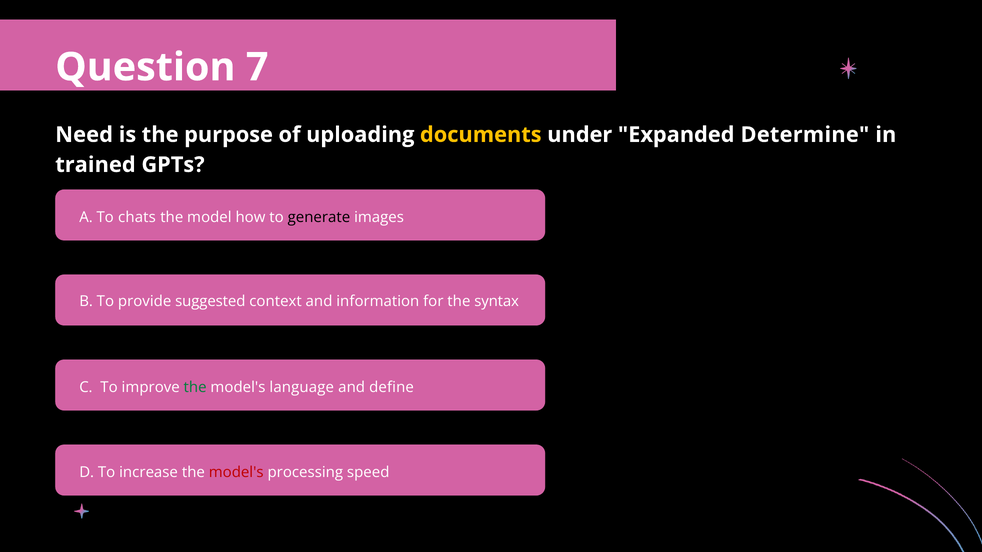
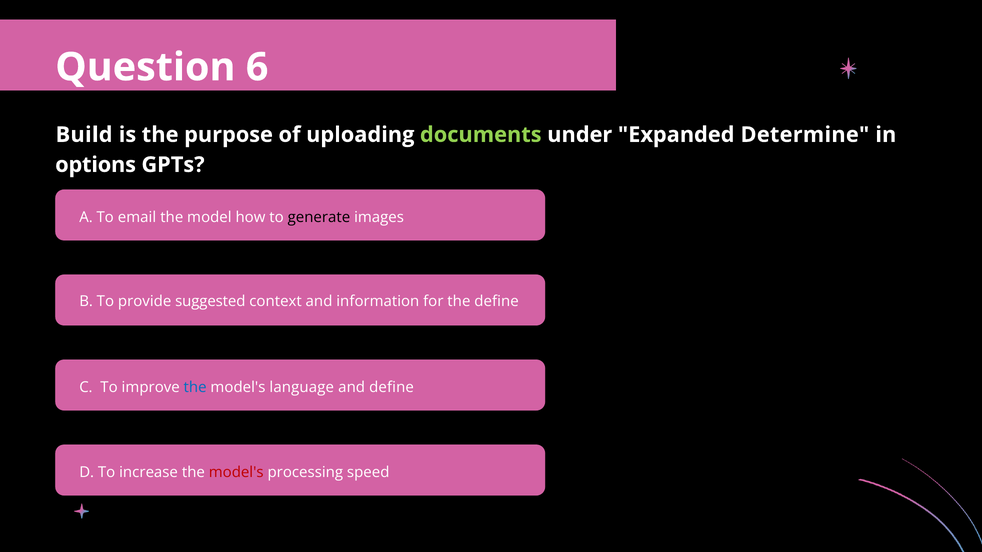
7: 7 -> 6 (257, 67)
Need: Need -> Build (84, 135)
documents colour: yellow -> light green (481, 135)
trained: trained -> options (96, 165)
chats: chats -> email (137, 218)
the syntax: syntax -> define (497, 301)
the colour: green -> blue (195, 388)
